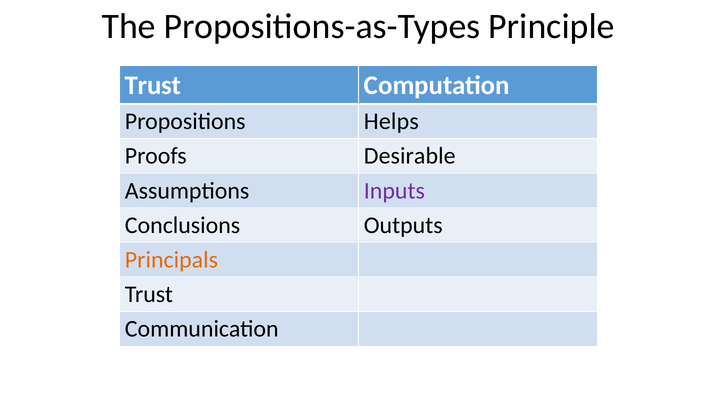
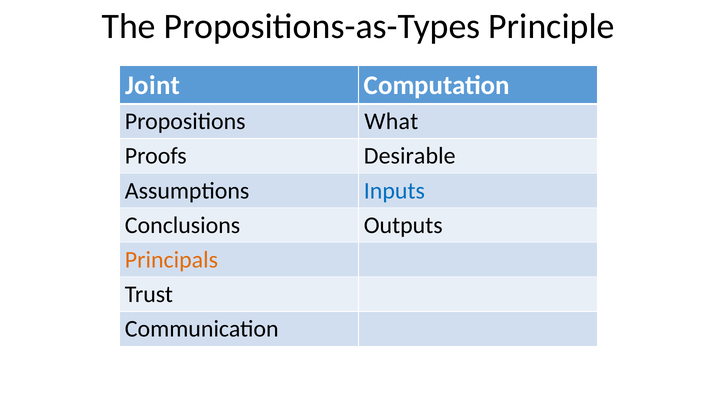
Trust: Trust -> Joint (153, 85)
Helps: Helps -> What (391, 122)
Inputs colour: purple -> blue (394, 191)
